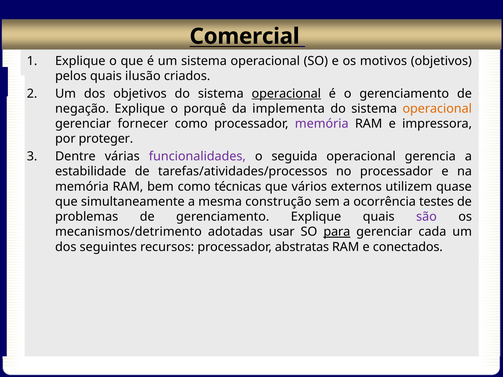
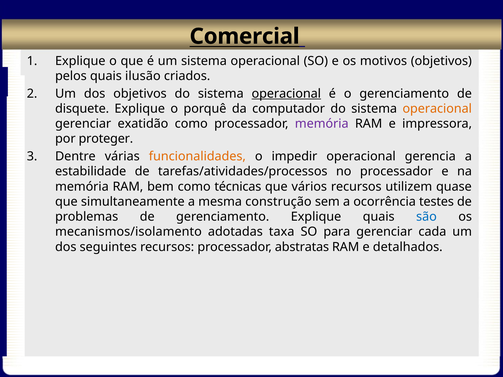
negação: negação -> disquete (82, 109)
implementa: implementa -> computador (289, 109)
fornecer: fornecer -> exatidão (143, 124)
funcionalidades colour: purple -> orange (197, 156)
seguida: seguida -> impedir (294, 156)
vários externos: externos -> recursos (356, 187)
são colour: purple -> blue (426, 217)
mecanismos/detrimento: mecanismos/detrimento -> mecanismos/isolamento (128, 232)
usar: usar -> taxa (282, 232)
para underline: present -> none (337, 232)
conectados: conectados -> detalhados (408, 247)
